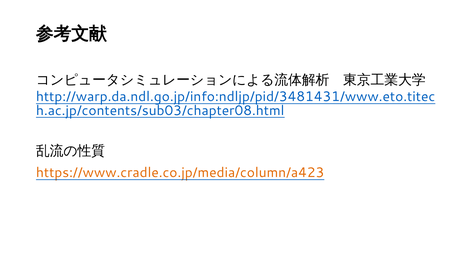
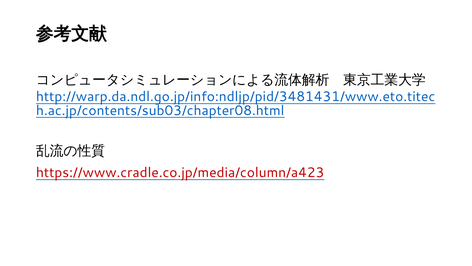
https://www.cradle.co.jp/media/column/a423 colour: orange -> red (180, 172)
